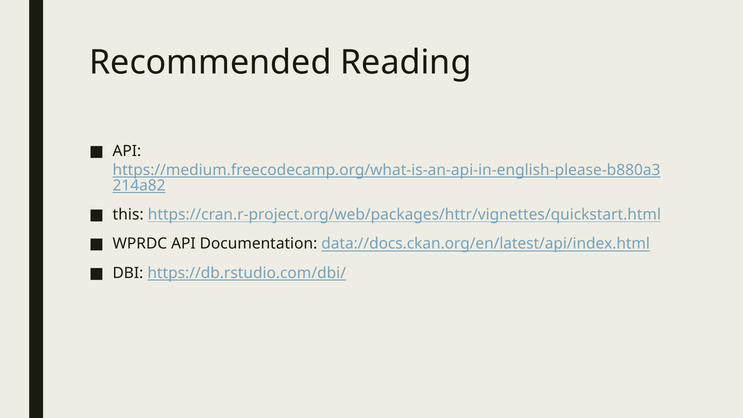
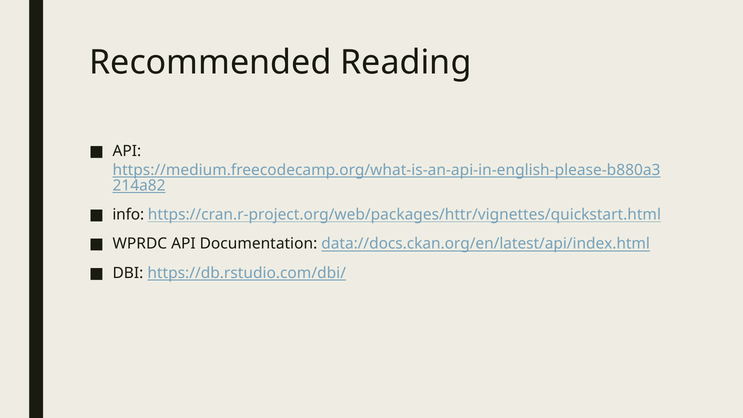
this: this -> info (128, 215)
